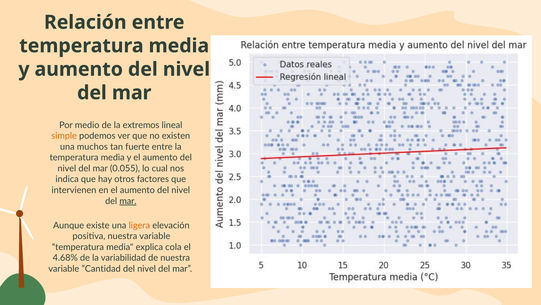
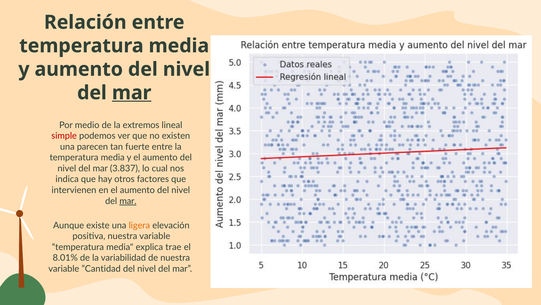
mar underline: none -> present (132, 93)
simple colour: orange -> red (64, 136)
muchos: muchos -> parecen (92, 146)
0.055: 0.055 -> 3.837 (125, 168)
cola: cola -> trae (173, 247)
4.68%: 4.68% -> 8.01% (65, 257)
